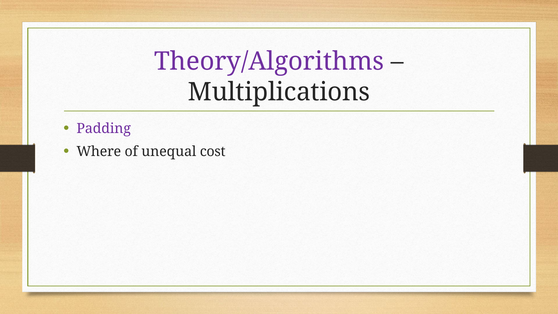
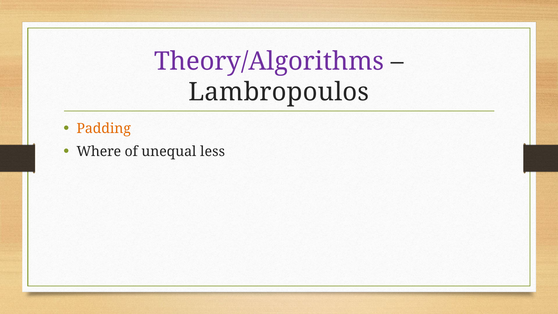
Multiplications: Multiplications -> Lambropoulos (279, 92)
Padding colour: purple -> orange (104, 128)
cost: cost -> less (213, 151)
